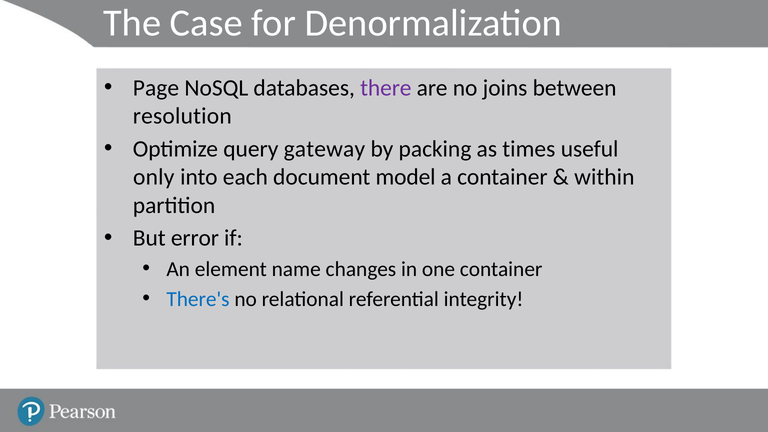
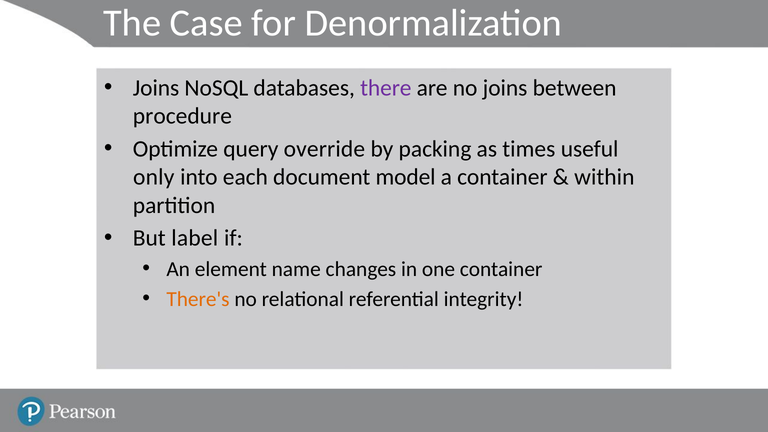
Page: Page -> Joins (156, 88)
resolution: resolution -> procedure (182, 116)
gateway: gateway -> override (324, 149)
error: error -> label (195, 238)
There's colour: blue -> orange (198, 299)
